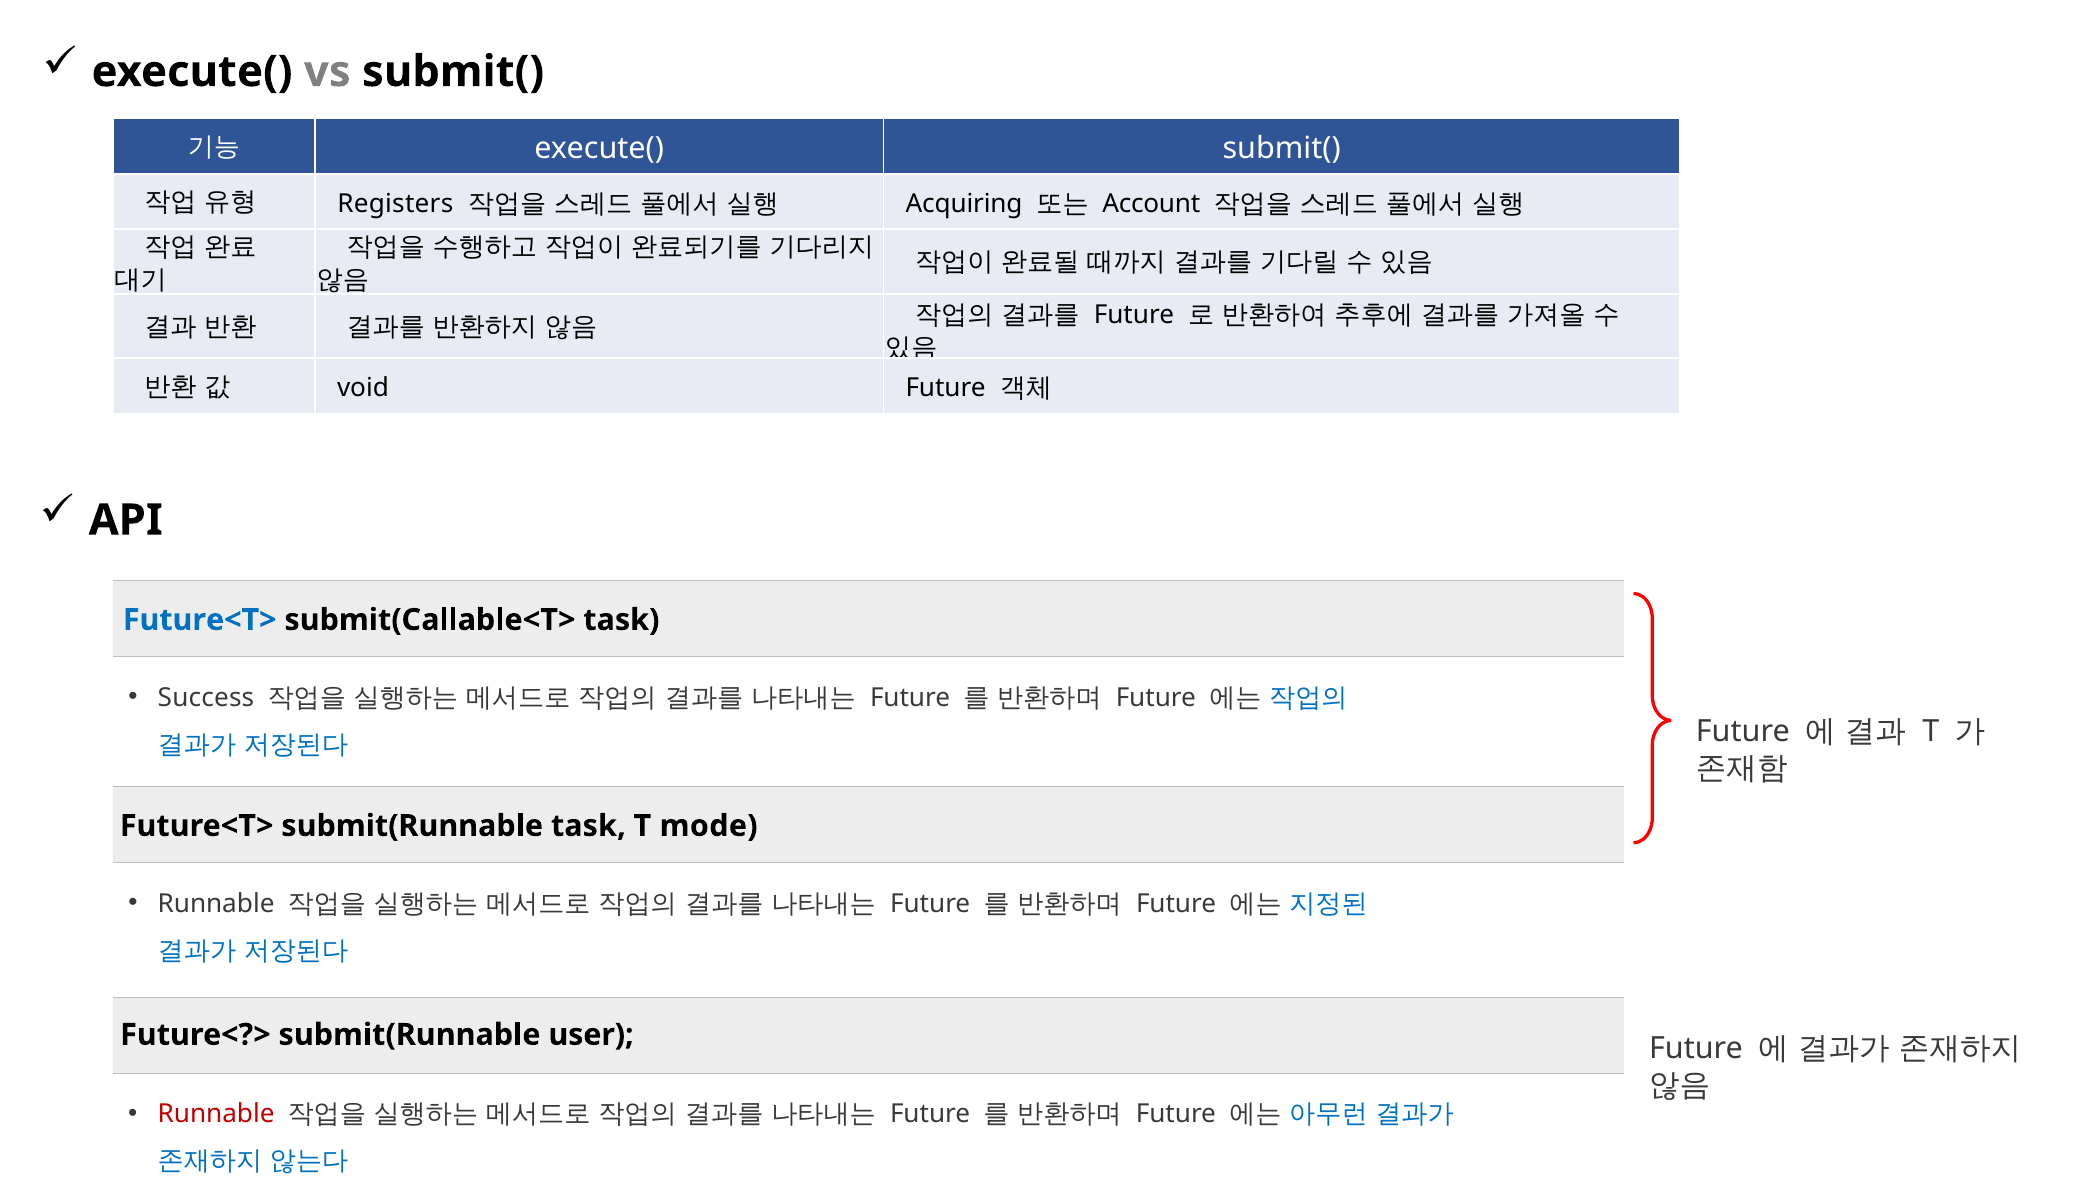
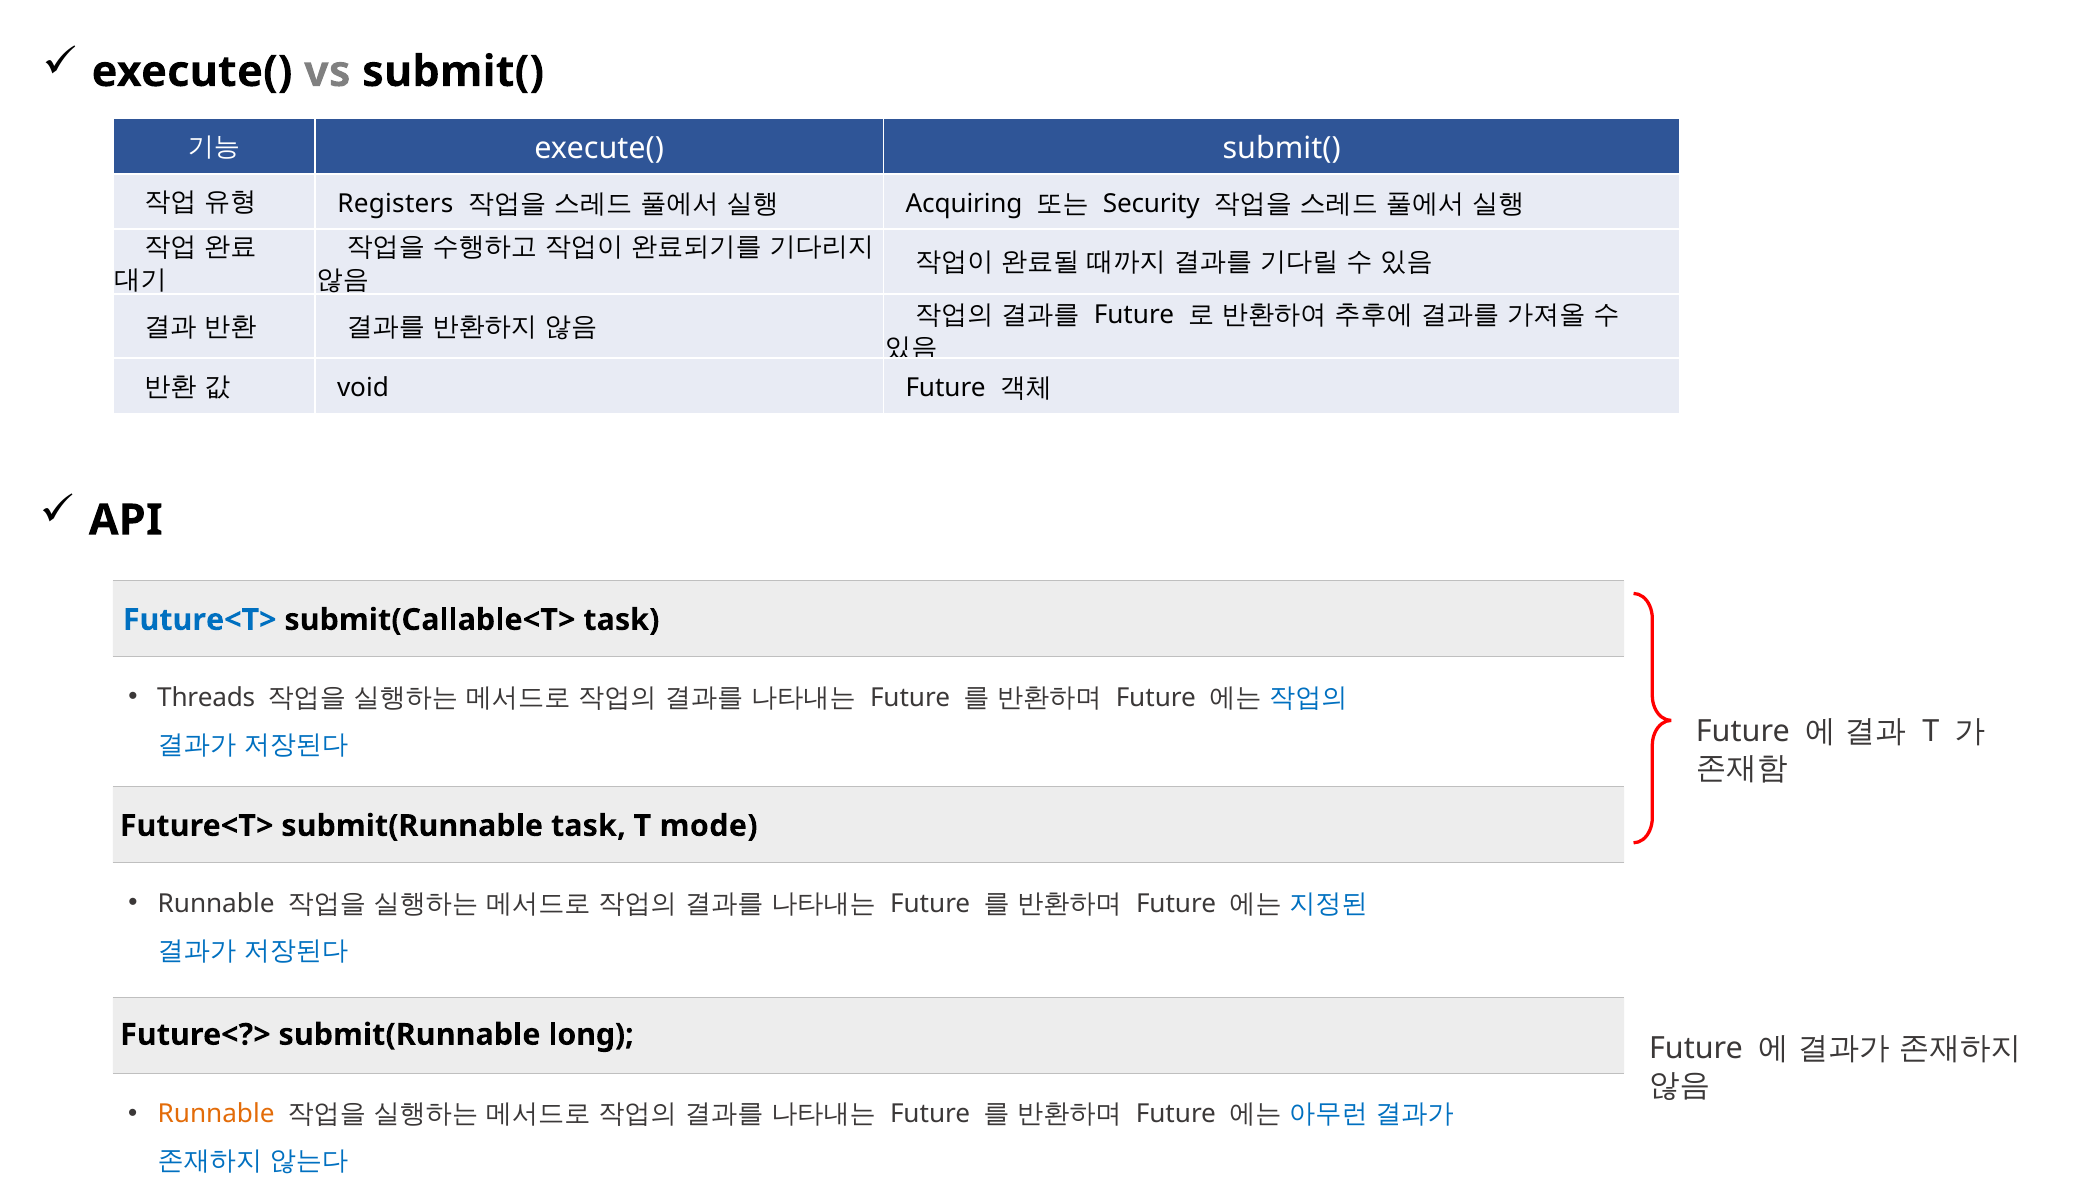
Account: Account -> Security (1151, 204)
Success: Success -> Threads (206, 698)
user: user -> long (591, 1035)
Runnable colour: red -> orange (216, 1114)
